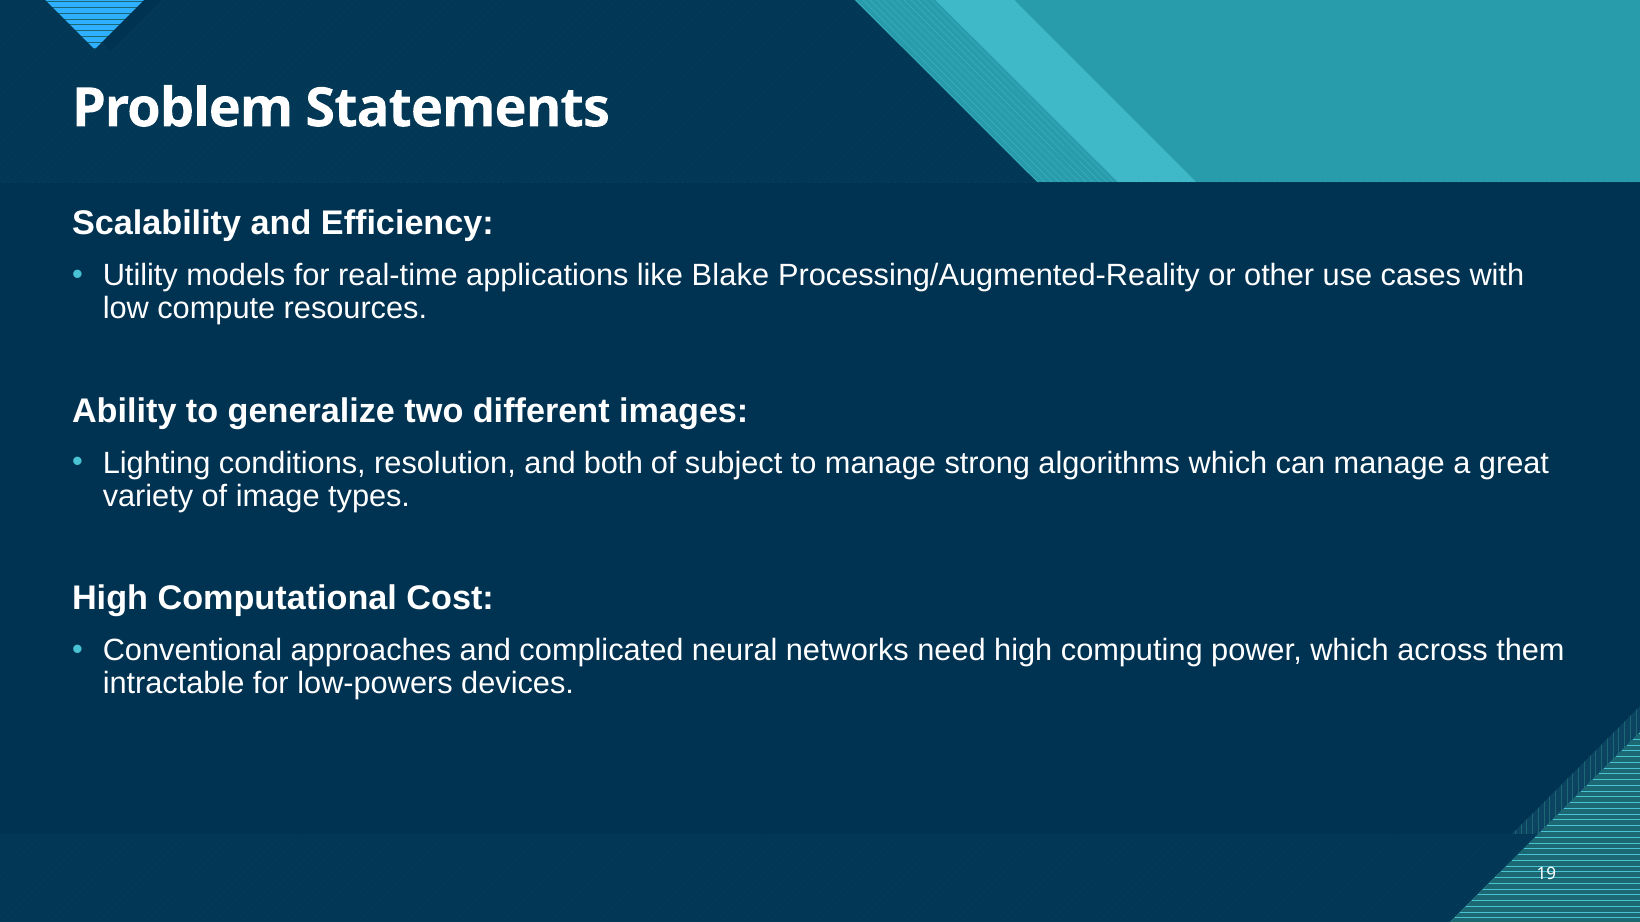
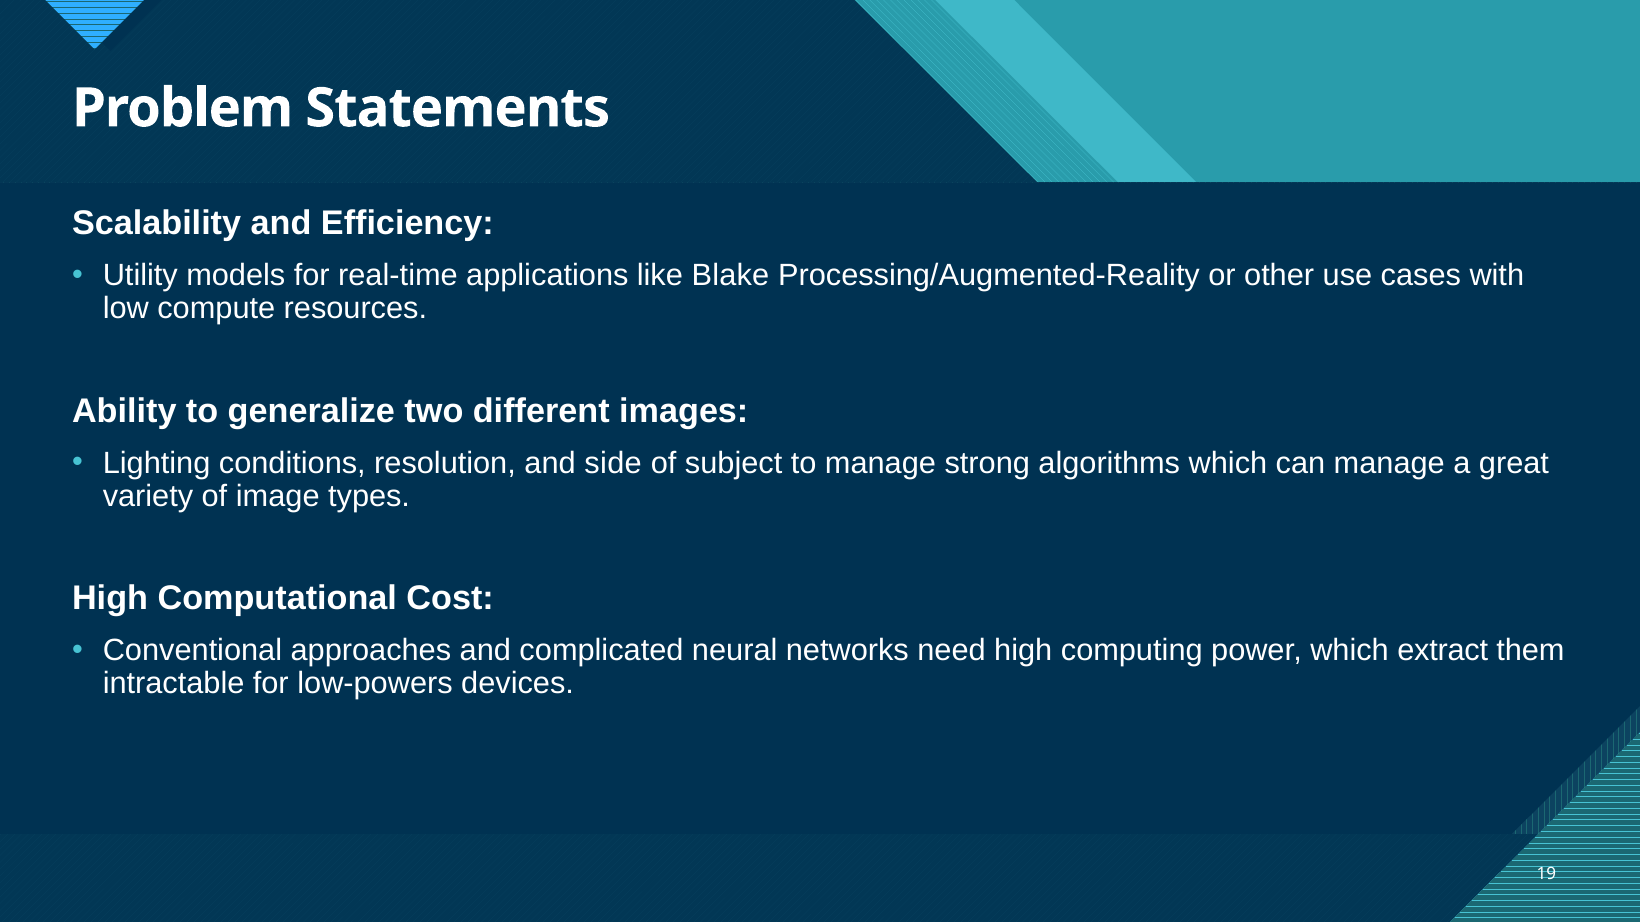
both: both -> side (613, 463)
across: across -> extract (1443, 651)
